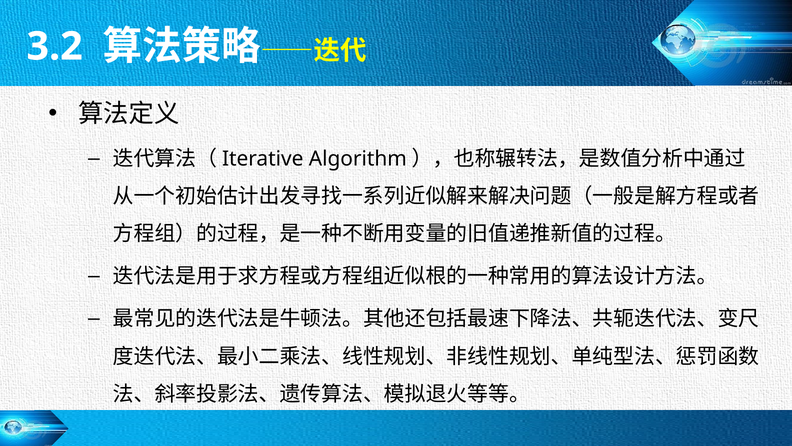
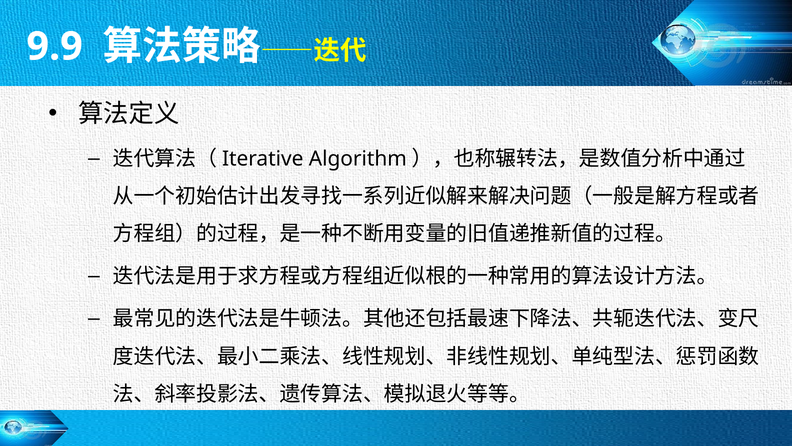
3.2: 3.2 -> 9.9 (55, 46)
